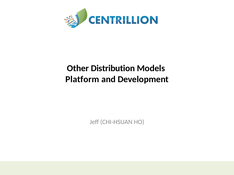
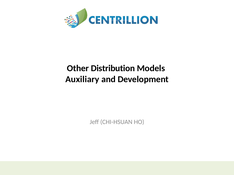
Platform: Platform -> Auxiliary (82, 79)
